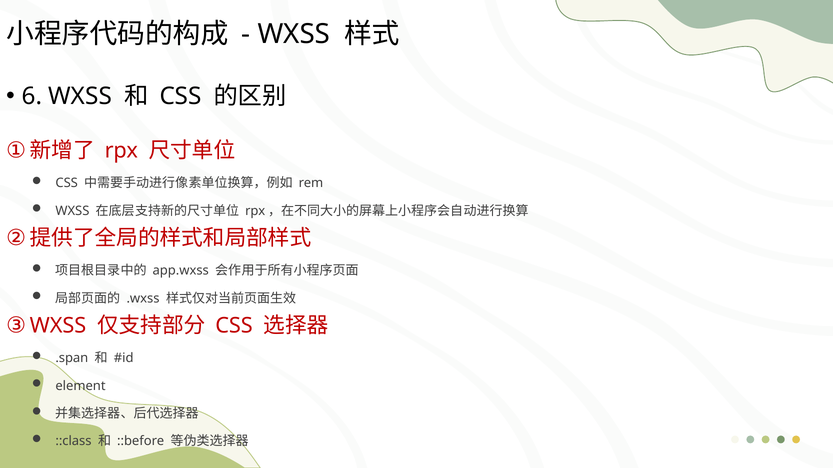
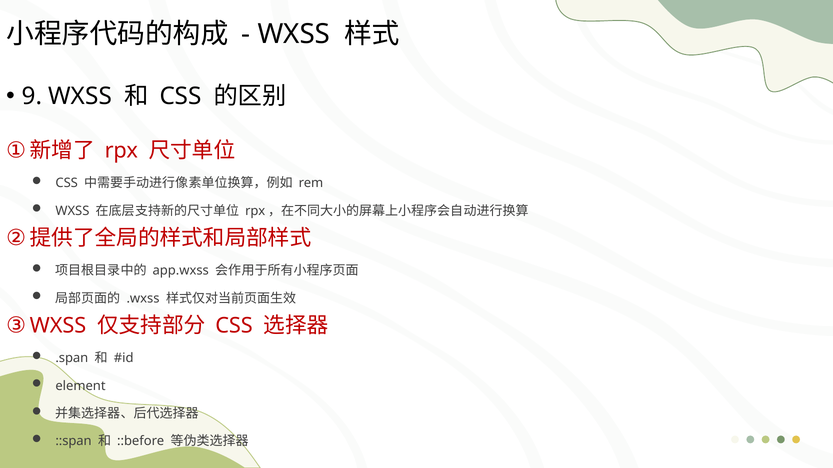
6: 6 -> 9 (32, 96)
::class: ::class -> ::span (74, 442)
